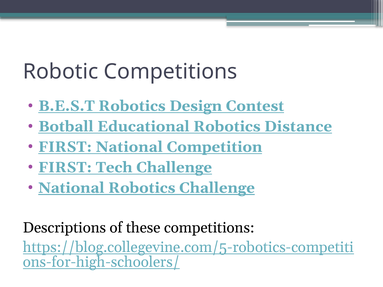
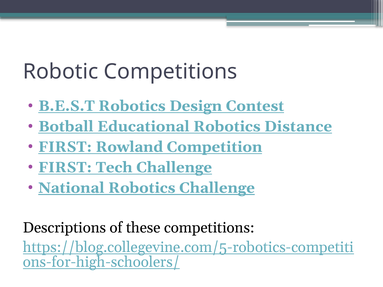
FIRST National: National -> Rowland (129, 147)
